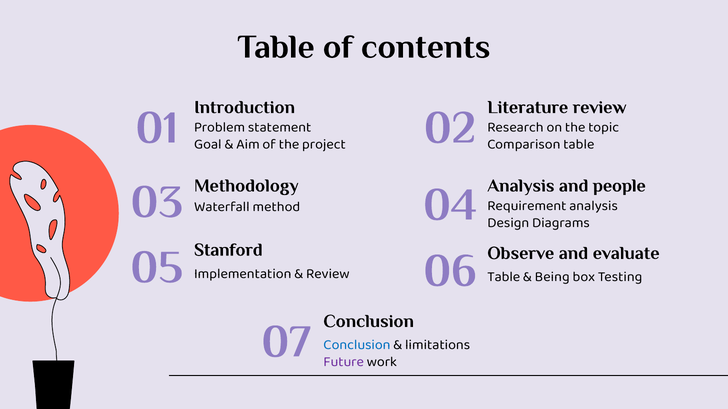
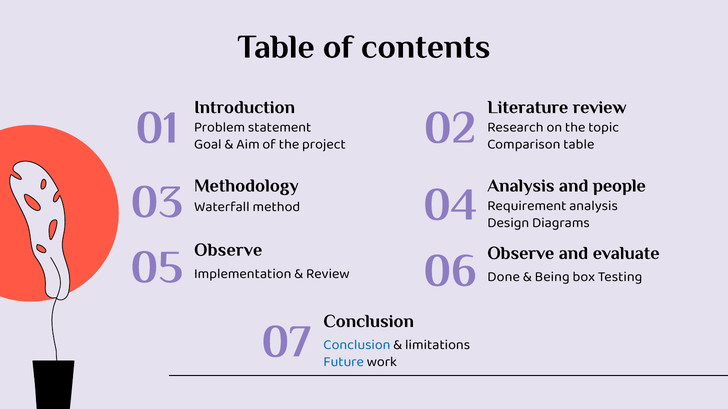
Stanford: Stanford -> Observe (228, 250)
Table: Table -> Done (504, 277)
Future colour: purple -> blue (344, 362)
